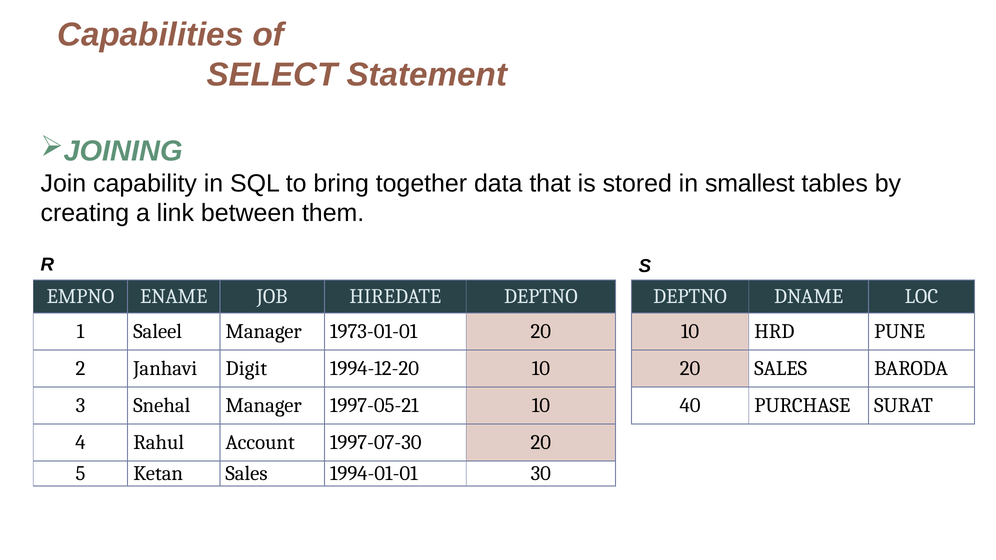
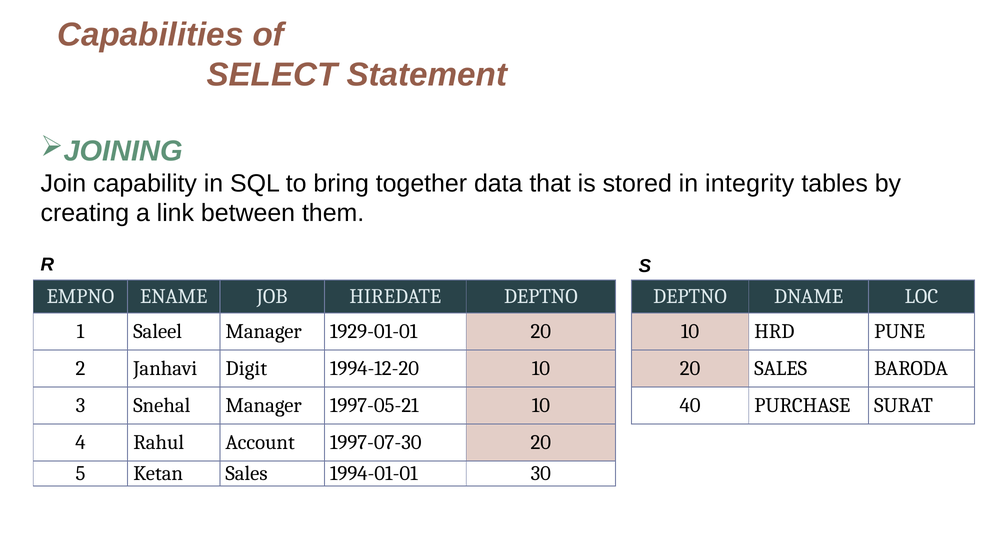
smallest: smallest -> integrity (750, 183)
1973-01-01: 1973-01-01 -> 1929-01-01 (374, 332)
